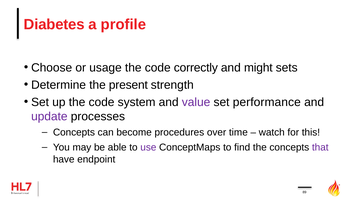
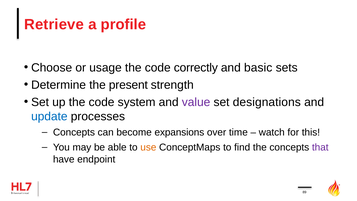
Diabetes: Diabetes -> Retrieve (54, 24)
might: might -> basic (258, 68)
performance: performance -> designations (267, 102)
update colour: purple -> blue (49, 116)
procedures: procedures -> expansions (179, 132)
use colour: purple -> orange (148, 147)
